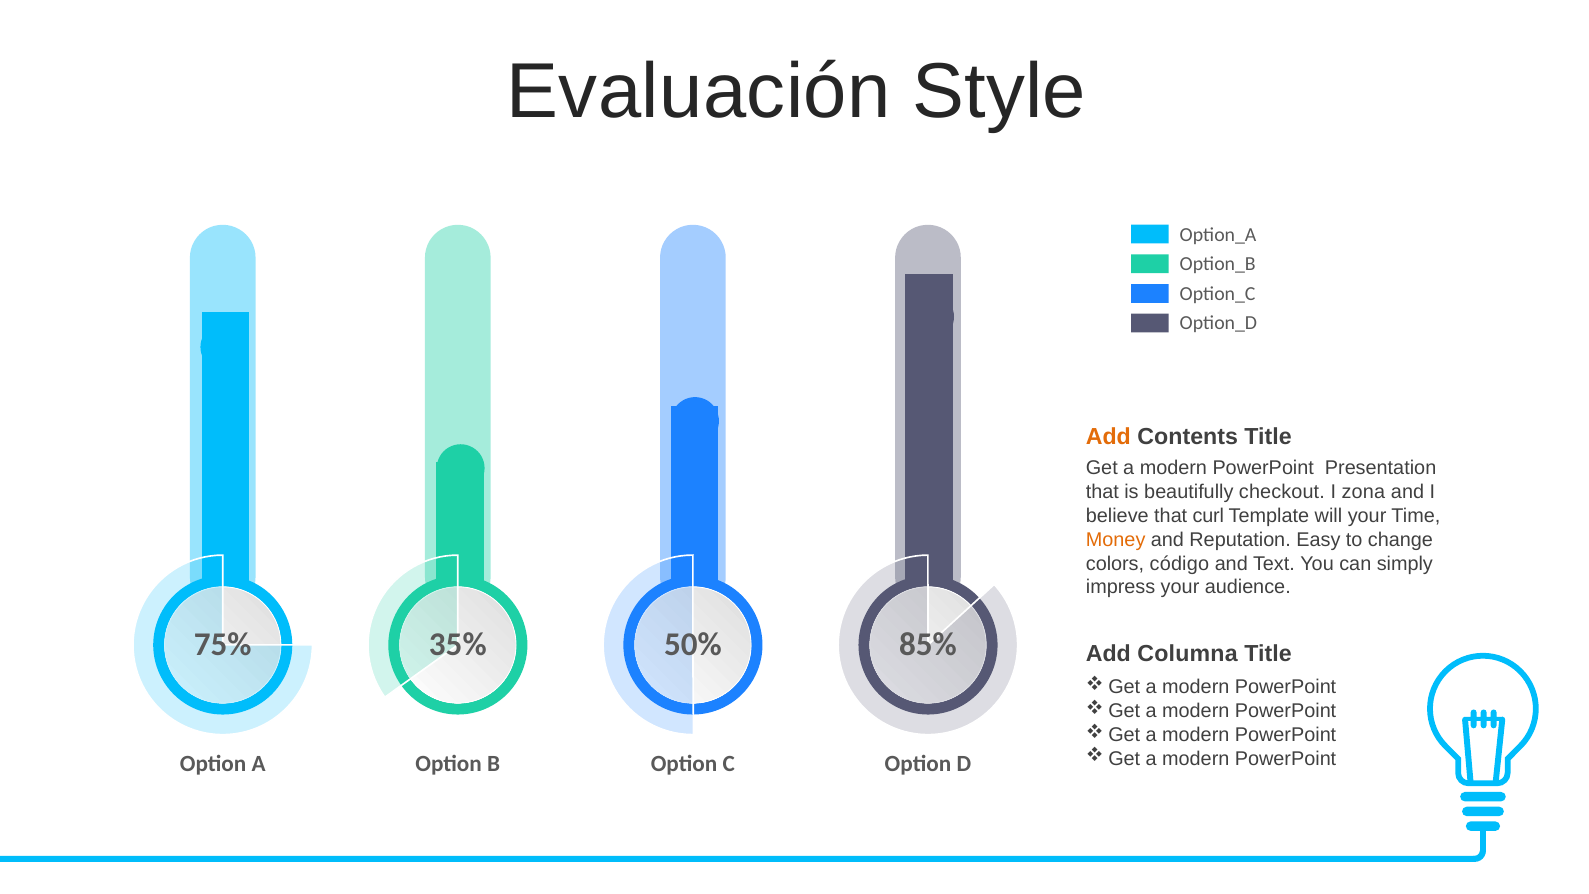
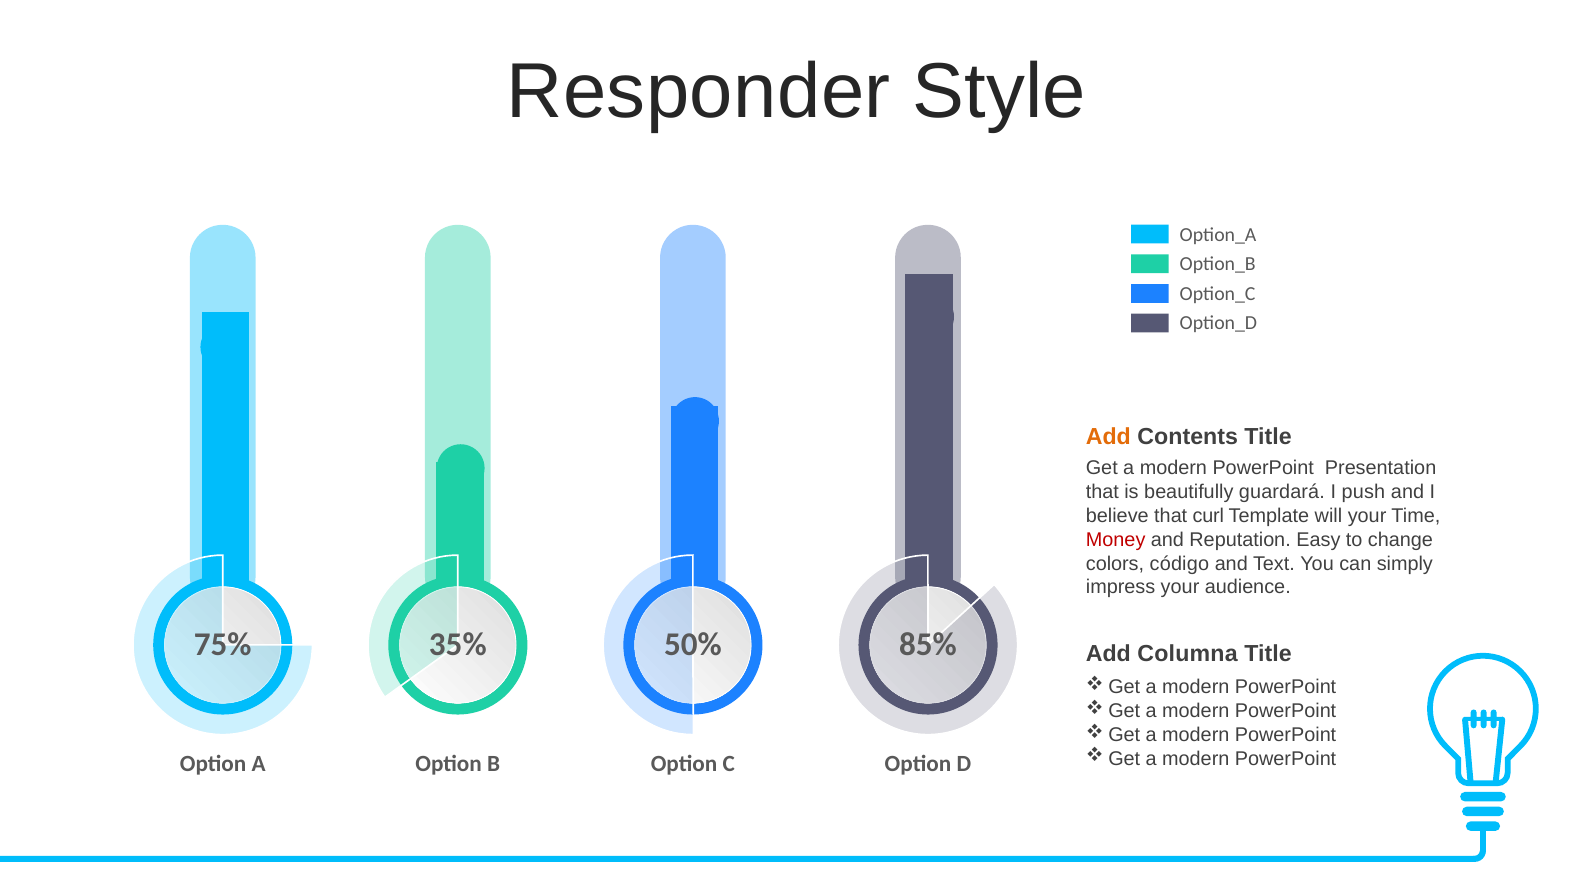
Evaluación: Evaluación -> Responder (699, 92)
checkout: checkout -> guardará (1282, 492)
zona: zona -> push (1363, 492)
Money colour: orange -> red (1116, 539)
